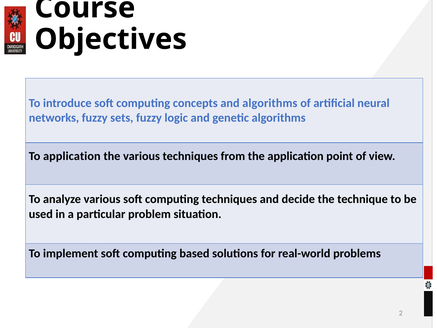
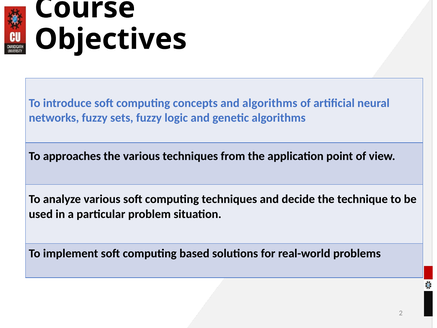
To application: application -> approaches (72, 156)
